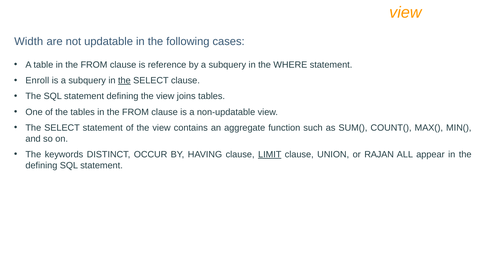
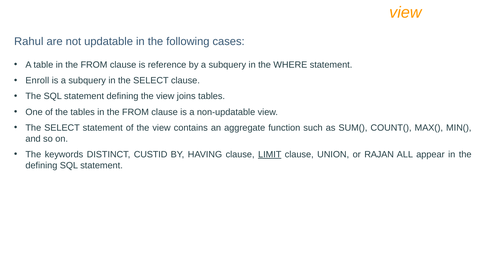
Width: Width -> Rahul (29, 41)
the underline: present -> none (124, 81)
OCCUR: OCCUR -> CUSTID (151, 155)
